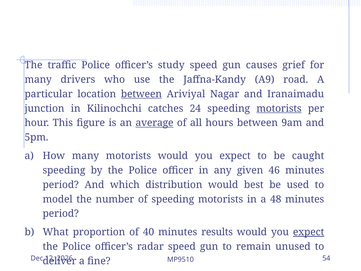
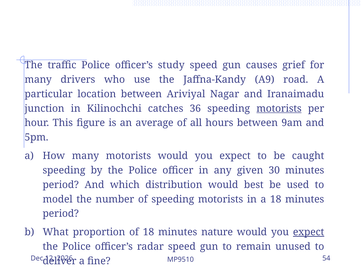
between underline: present -> none (141, 94)
24: 24 -> 36 (195, 108)
average underline: present -> none (155, 123)
46: 46 -> 30 (274, 170)
a 48: 48 -> 18 (276, 199)
of 40: 40 -> 18 (149, 232)
results: results -> nature (217, 232)
